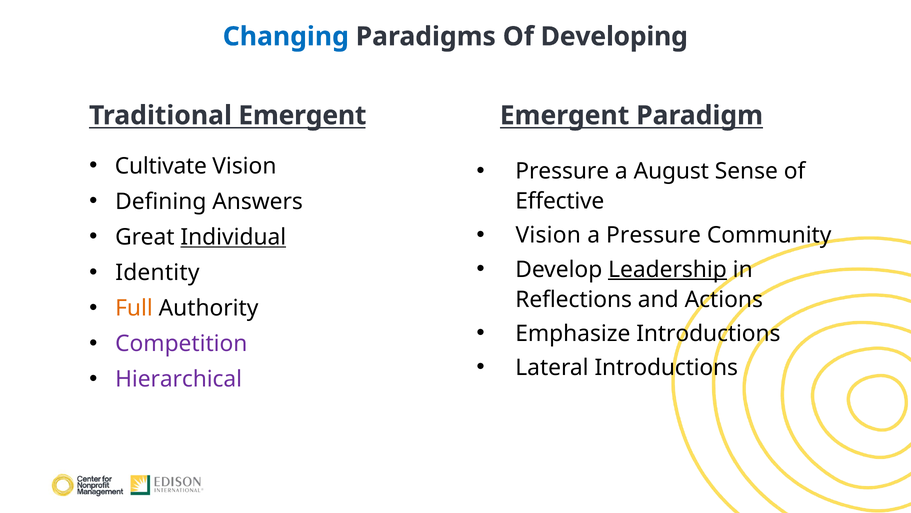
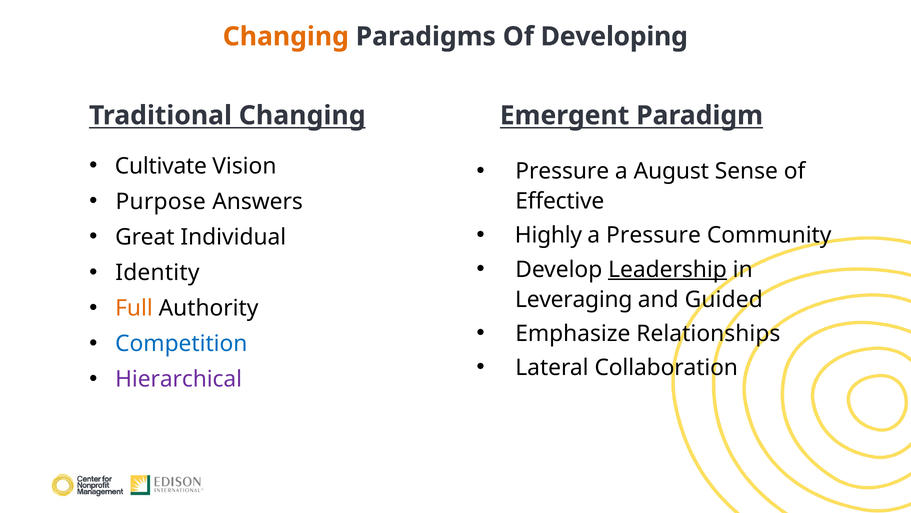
Changing colour: blue -> orange (286, 37)
Traditional Emergent: Emergent -> Changing (302, 115)
Defining: Defining -> Purpose (161, 201)
Vision: Vision -> Highly (548, 235)
Individual underline: present -> none (233, 237)
Reflections: Reflections -> Leveraging (574, 299)
Actions: Actions -> Guided (724, 299)
Emphasize Introductions: Introductions -> Relationships (708, 333)
Competition colour: purple -> blue (181, 343)
Lateral Introductions: Introductions -> Collaboration (666, 367)
